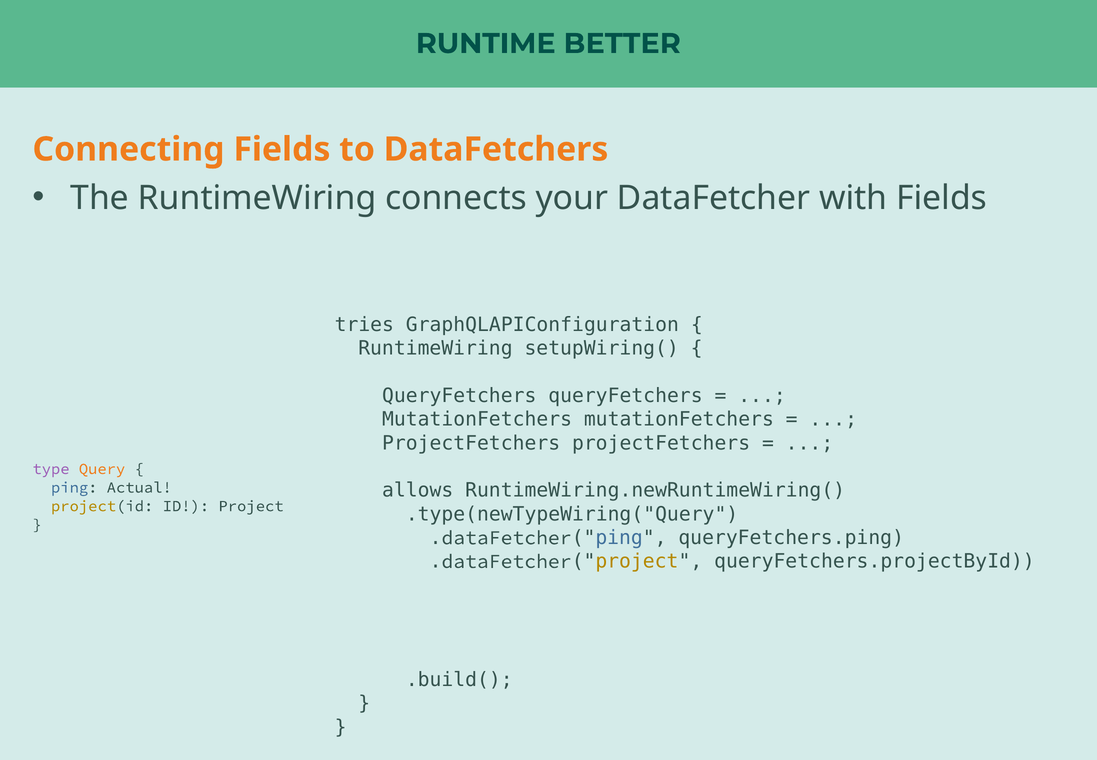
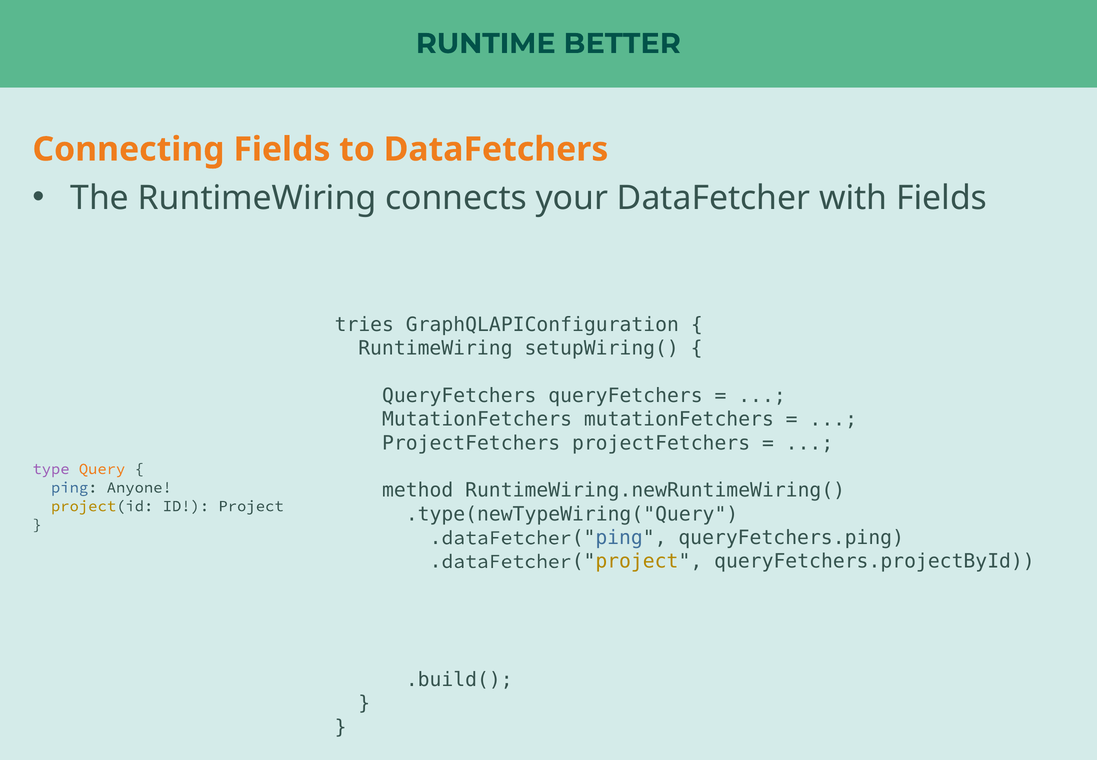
allows: allows -> method (418, 490)
Actual: Actual -> Anyone (139, 487)
